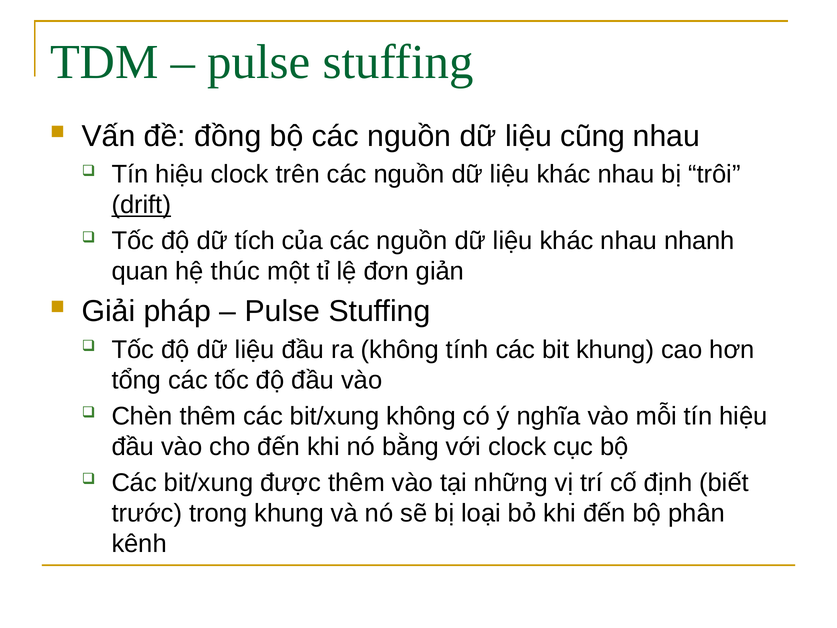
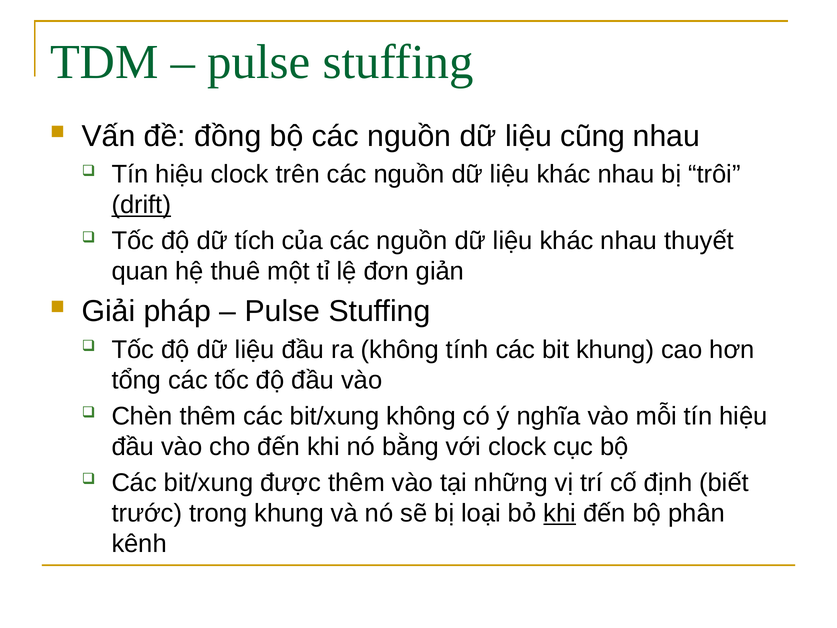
nhanh: nhanh -> thuyết (699, 241)
thúc: thúc -> thuê (236, 271)
khi underline: none -> present (560, 513)
